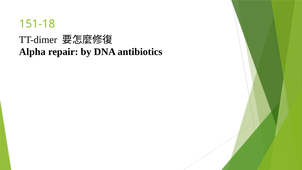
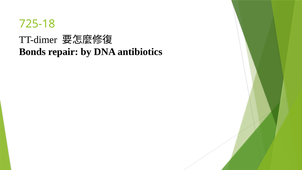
151-18: 151-18 -> 725-18 (37, 24)
Alpha: Alpha -> Bonds (32, 52)
